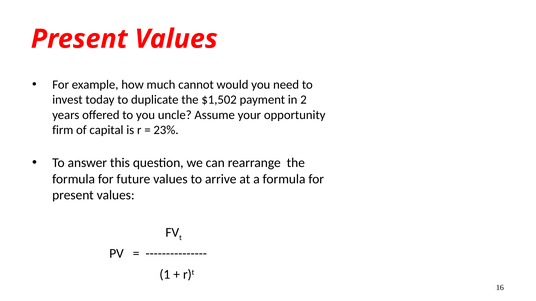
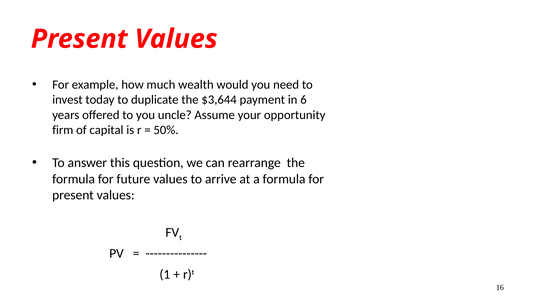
cannot: cannot -> wealth (196, 85)
$1,502: $1,502 -> $3,644 (219, 100)
2: 2 -> 6 (304, 100)
23%: 23% -> 50% (166, 130)
